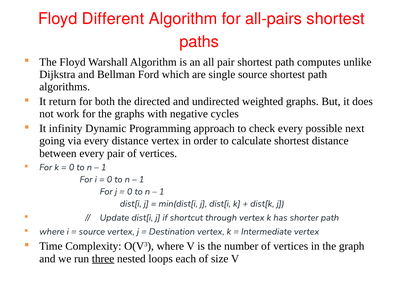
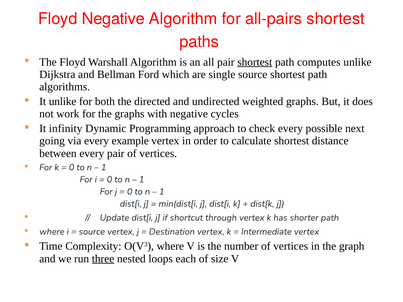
Floyd Different: Different -> Negative (113, 19)
shortest underline: none -> present (255, 62)
It return: return -> unlike (63, 102)
every distance: distance -> example (130, 141)
